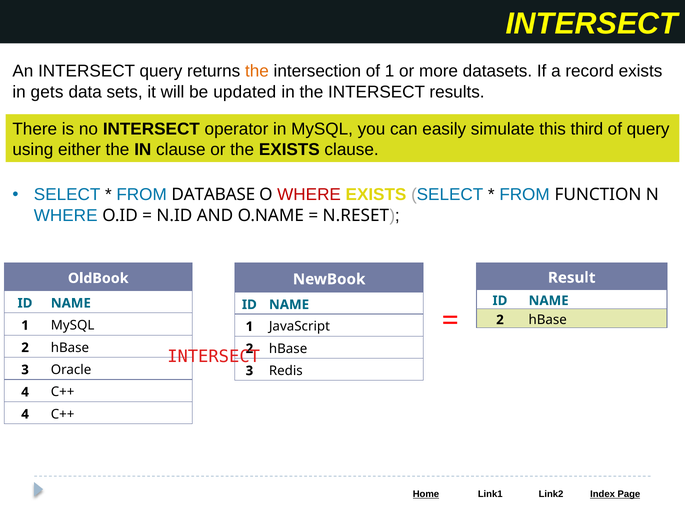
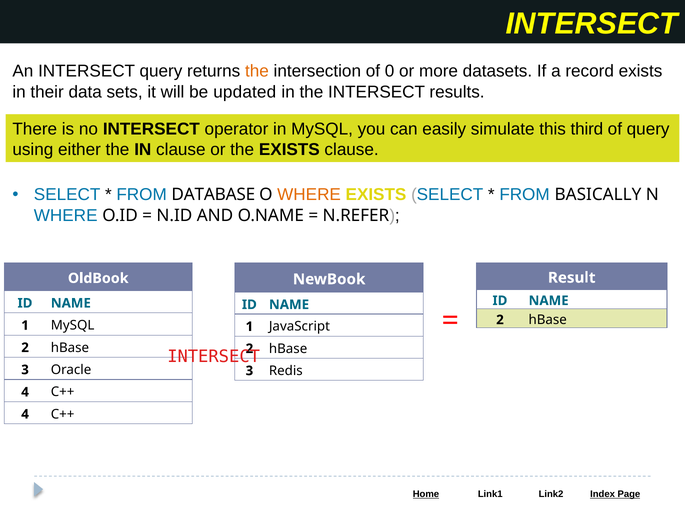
of 1: 1 -> 0 (390, 71)
gets: gets -> their (47, 92)
WHERE colour: red -> orange (309, 195)
FUNCTION: FUNCTION -> BASICALLY (598, 195)
N.RESET: N.RESET -> N.REFER (356, 215)
